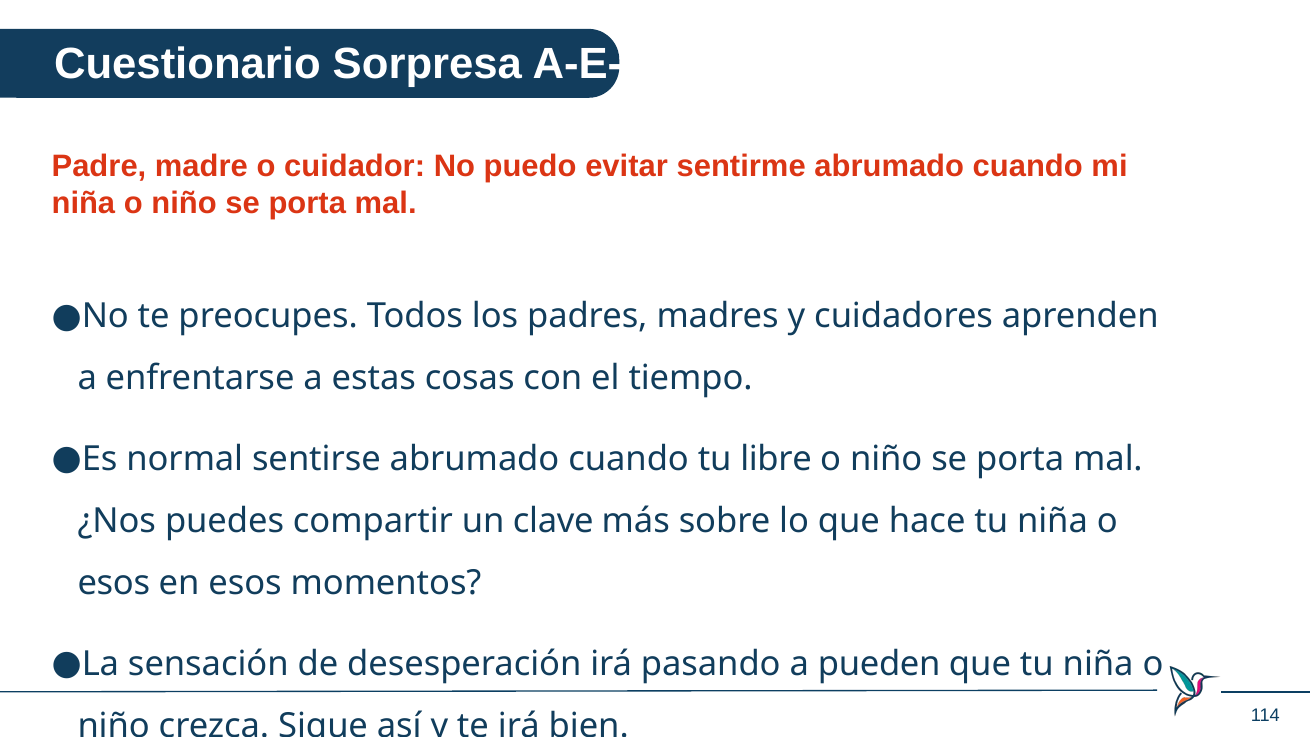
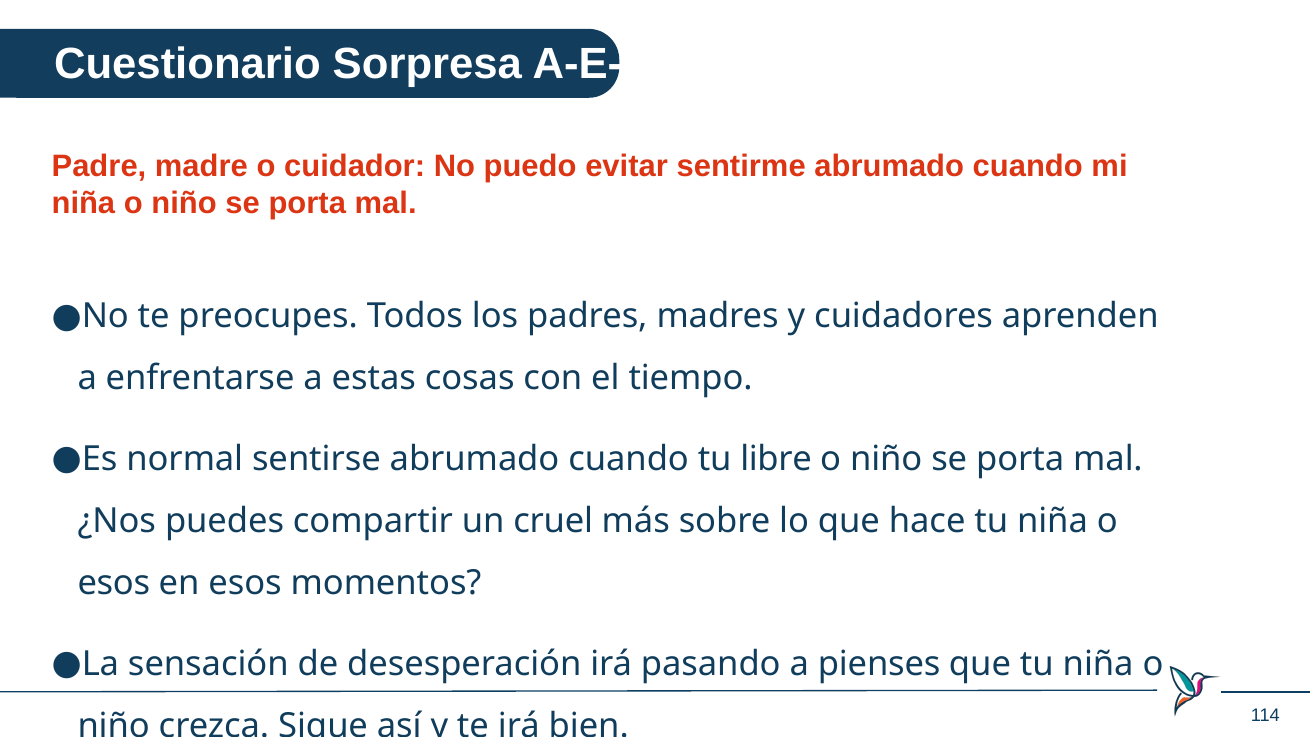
clave: clave -> cruel (553, 521)
pueden: pueden -> pienses (879, 664)
